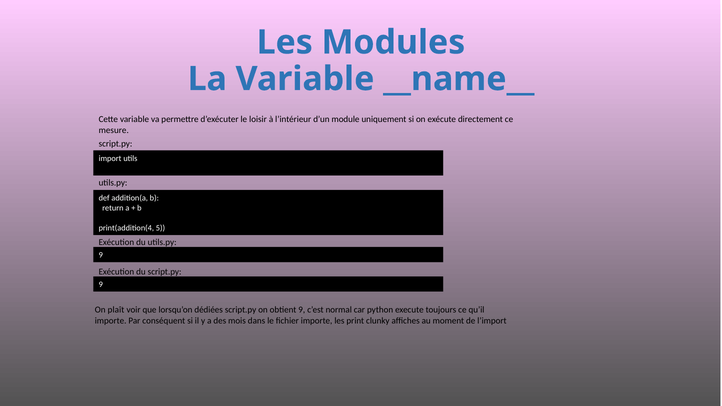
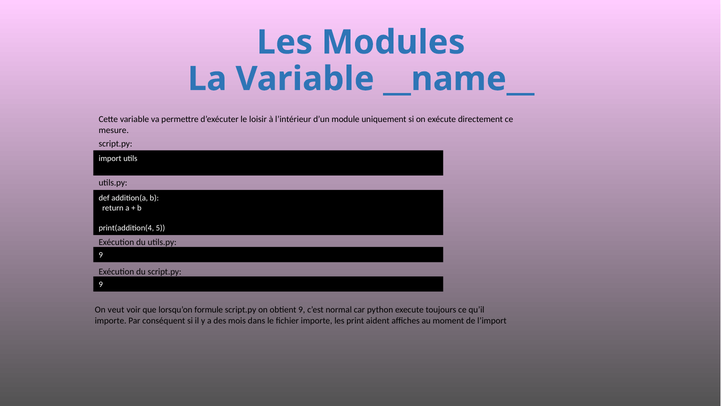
plaît: plaît -> veut (116, 310)
dédiées: dédiées -> formule (209, 310)
clunky: clunky -> aident (378, 321)
